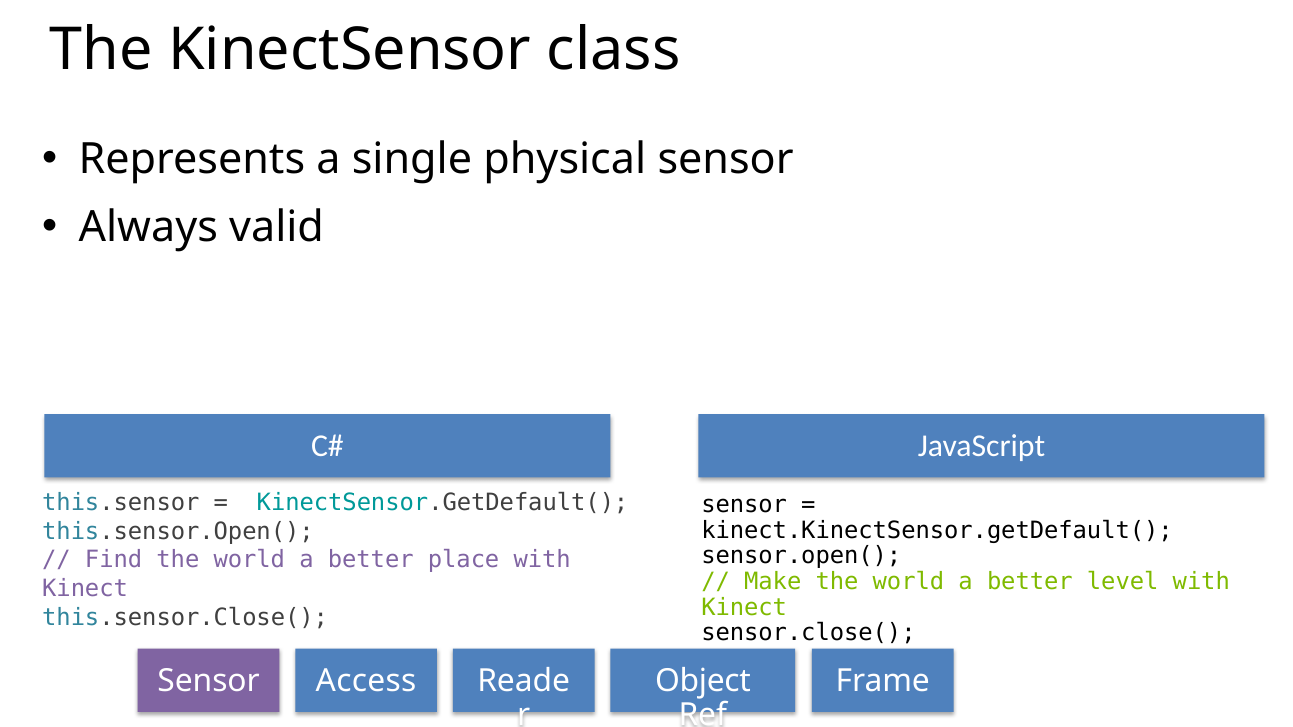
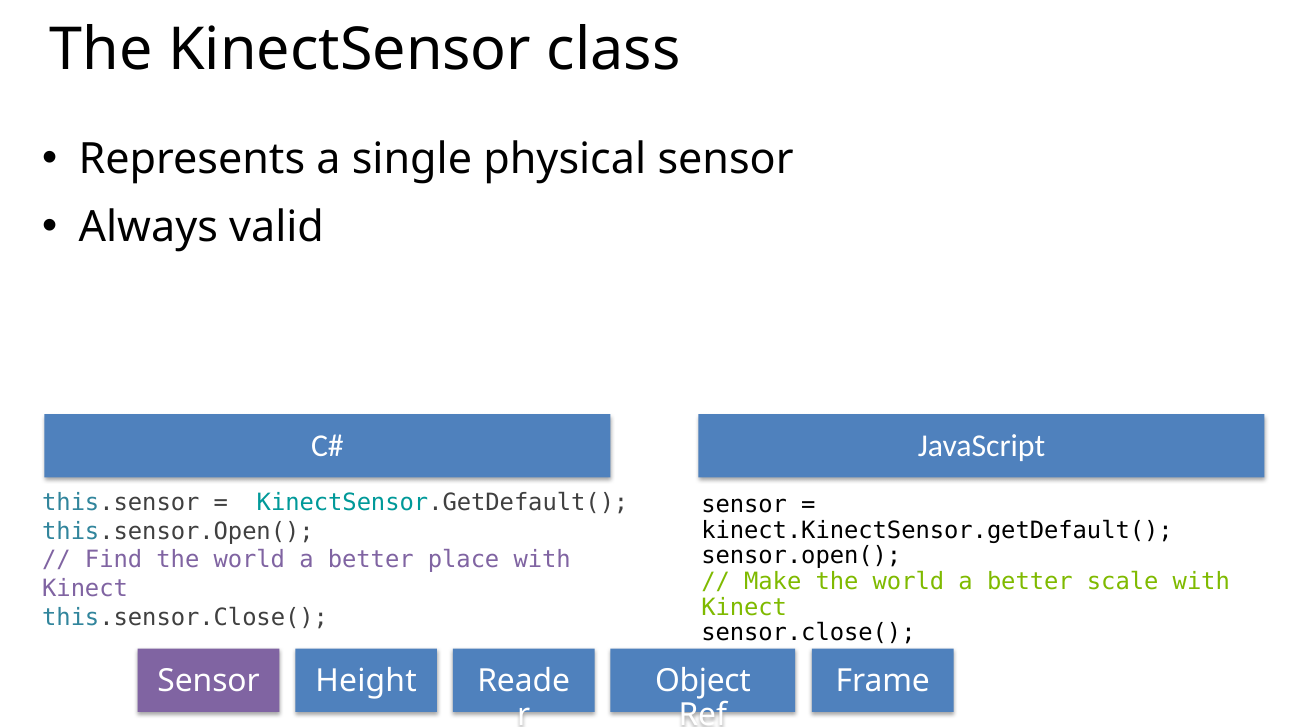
level: level -> scale (1123, 582)
Access: Access -> Height (366, 681)
